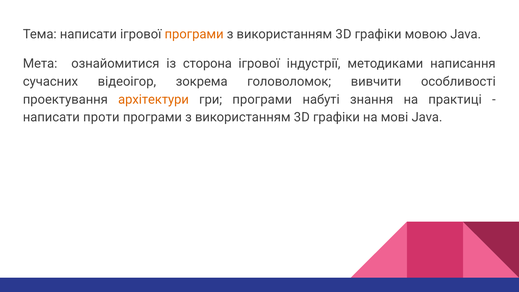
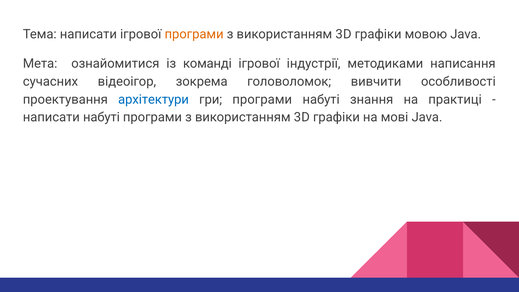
сторона: сторона -> команді (207, 64)
архітектури colour: orange -> blue (154, 99)
написати проти: проти -> набуті (101, 117)
